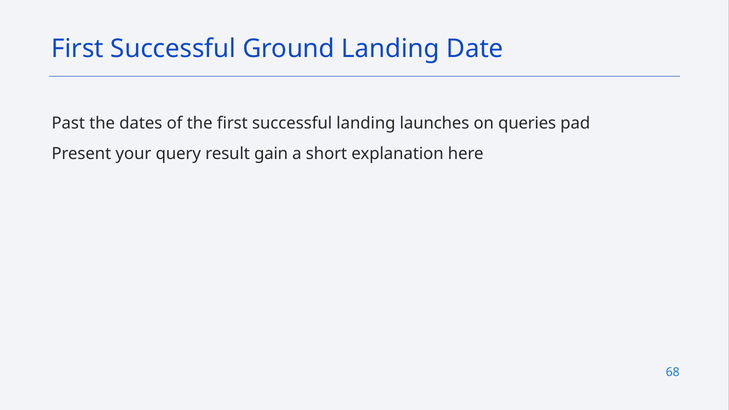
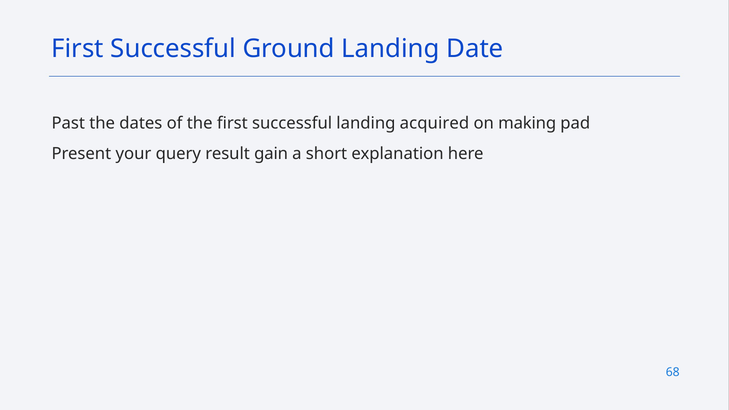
launches: launches -> acquired (434, 123)
queries: queries -> making (527, 123)
